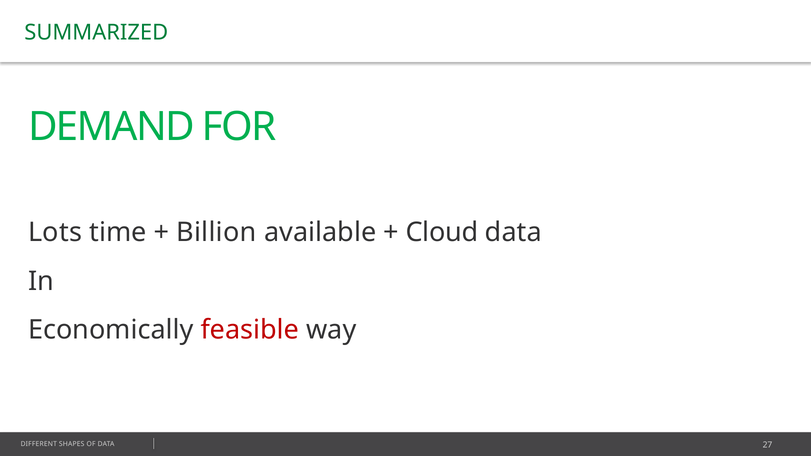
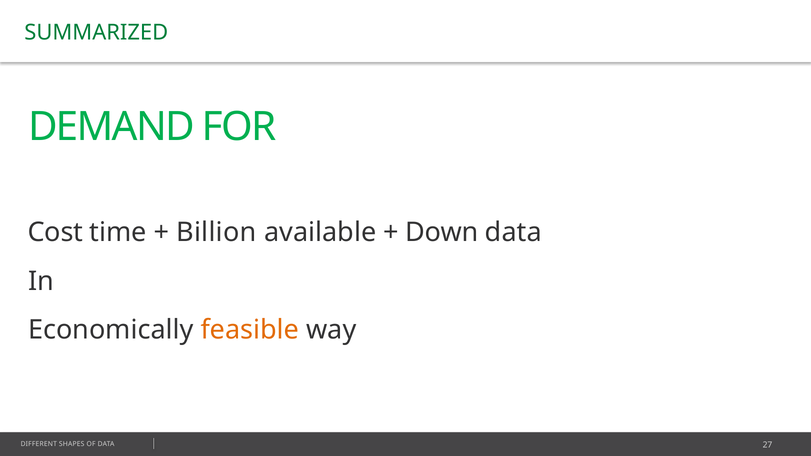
Lots: Lots -> Cost (55, 233)
Cloud: Cloud -> Down (442, 233)
feasible colour: red -> orange (250, 330)
